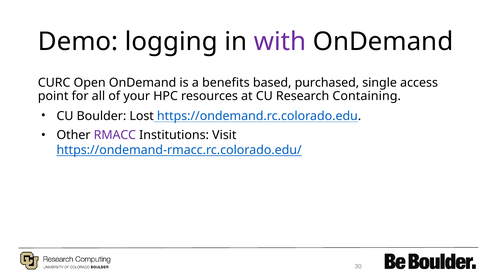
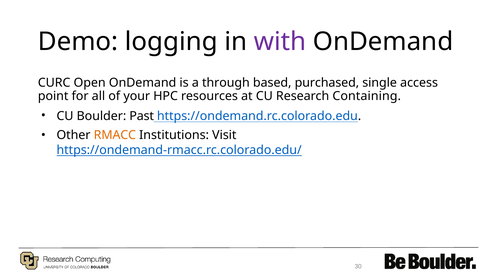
benefits: benefits -> through (226, 83)
Lost: Lost -> Past (142, 116)
RMACC colour: purple -> orange (115, 135)
